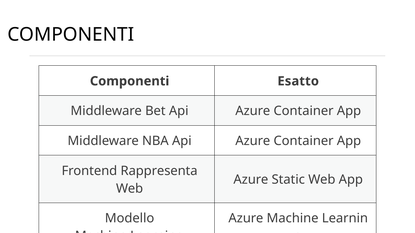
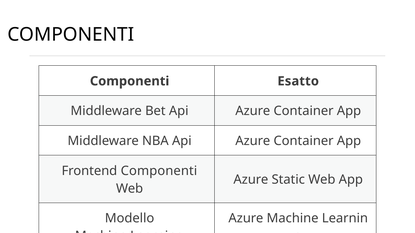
Frontend Rappresenta: Rappresenta -> Componenti (159, 171)
